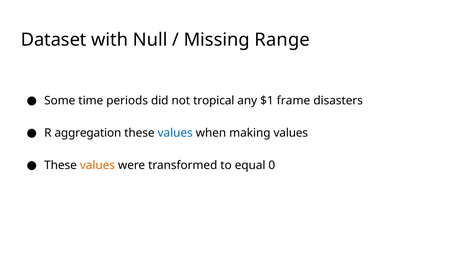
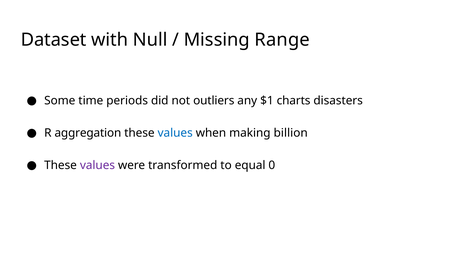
tropical: tropical -> outliers (214, 101)
frame: frame -> charts (294, 101)
making values: values -> billion (291, 133)
values colour: orange -> purple (97, 166)
